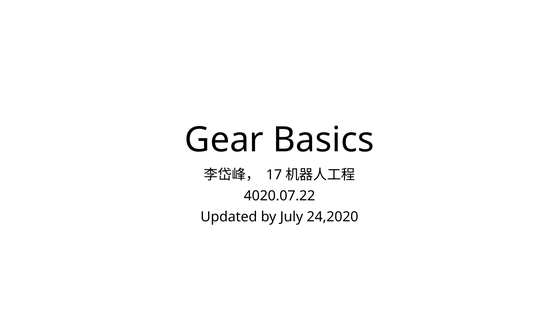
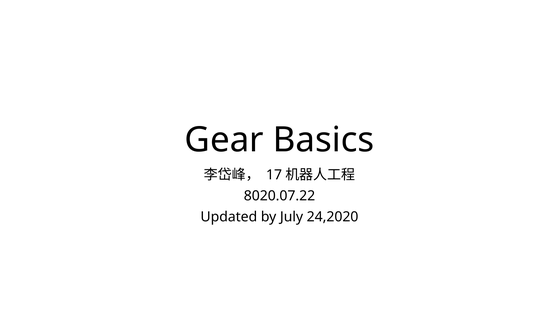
4020.07.22: 4020.07.22 -> 8020.07.22 (279, 196)
